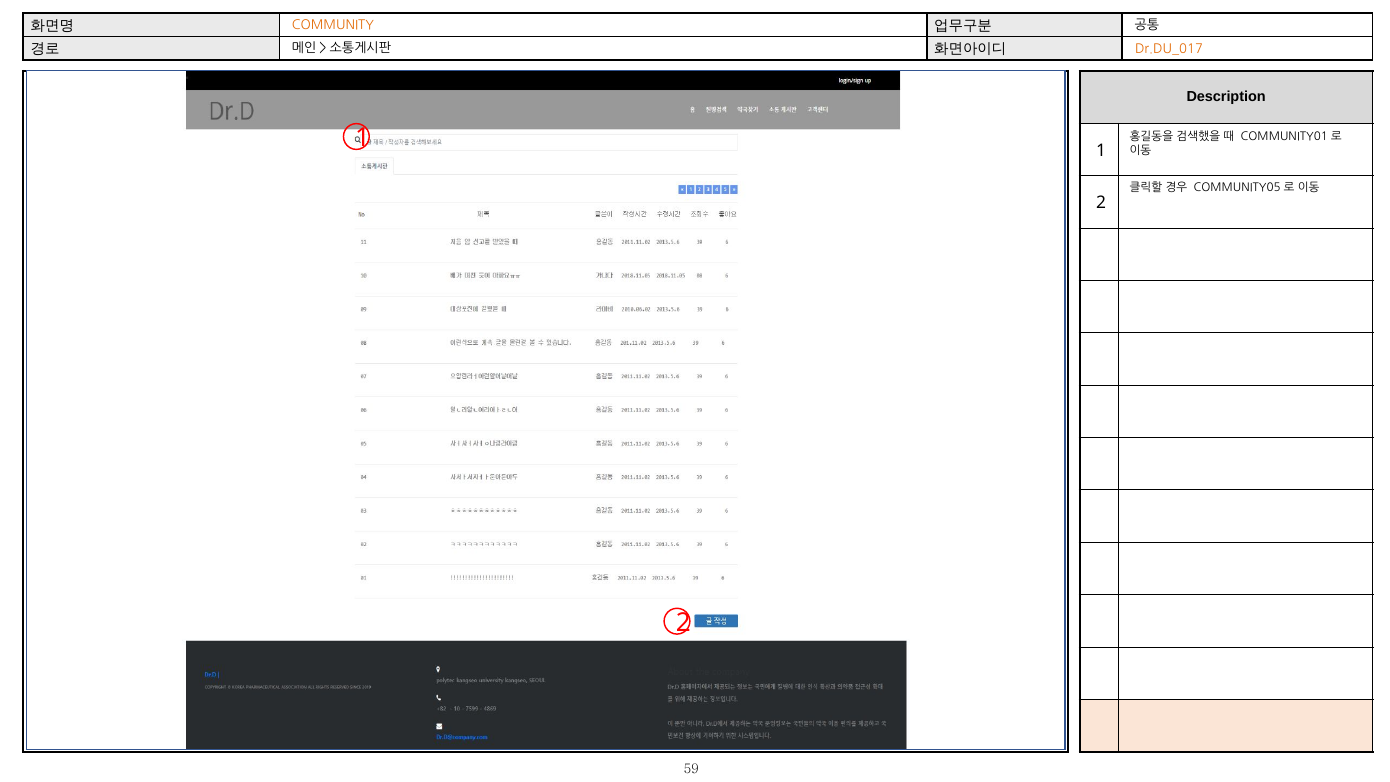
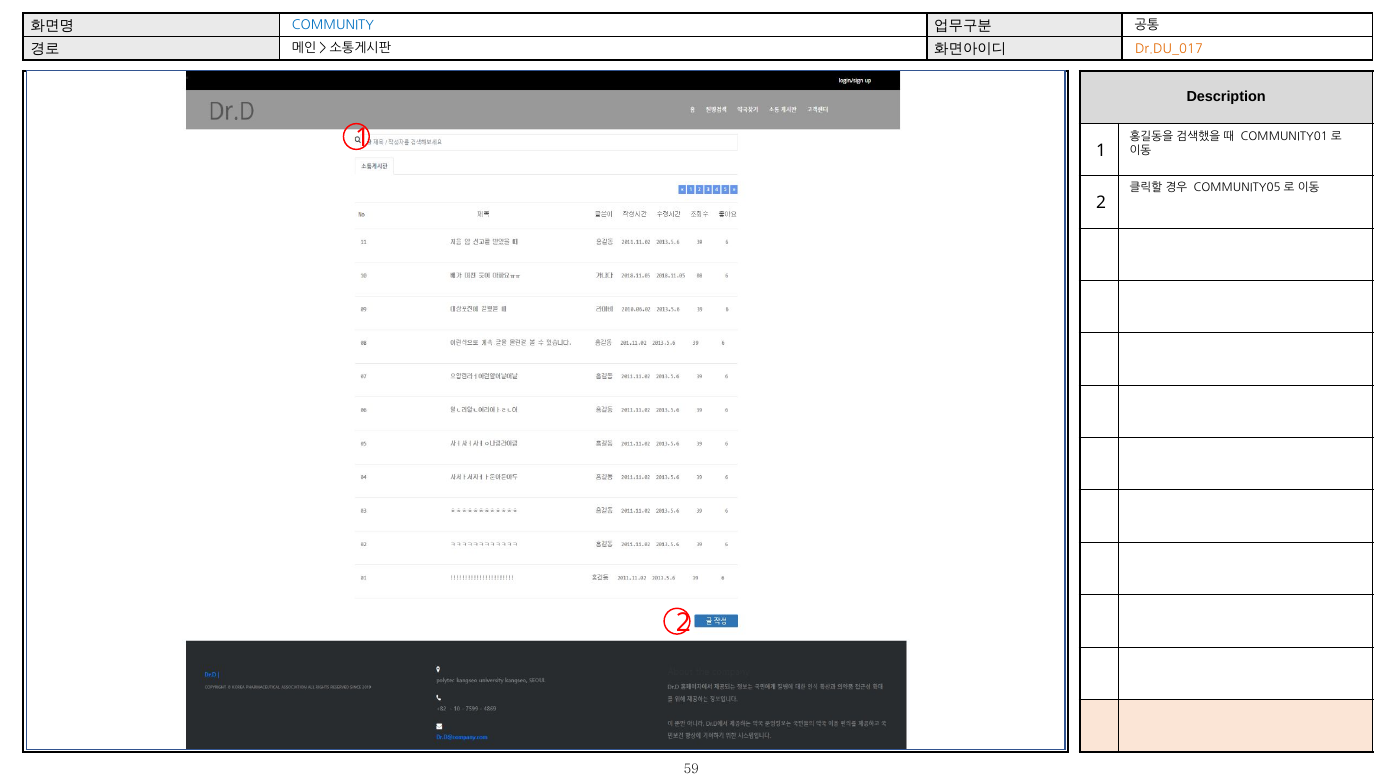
COMMUNITY colour: orange -> blue (333, 26)
